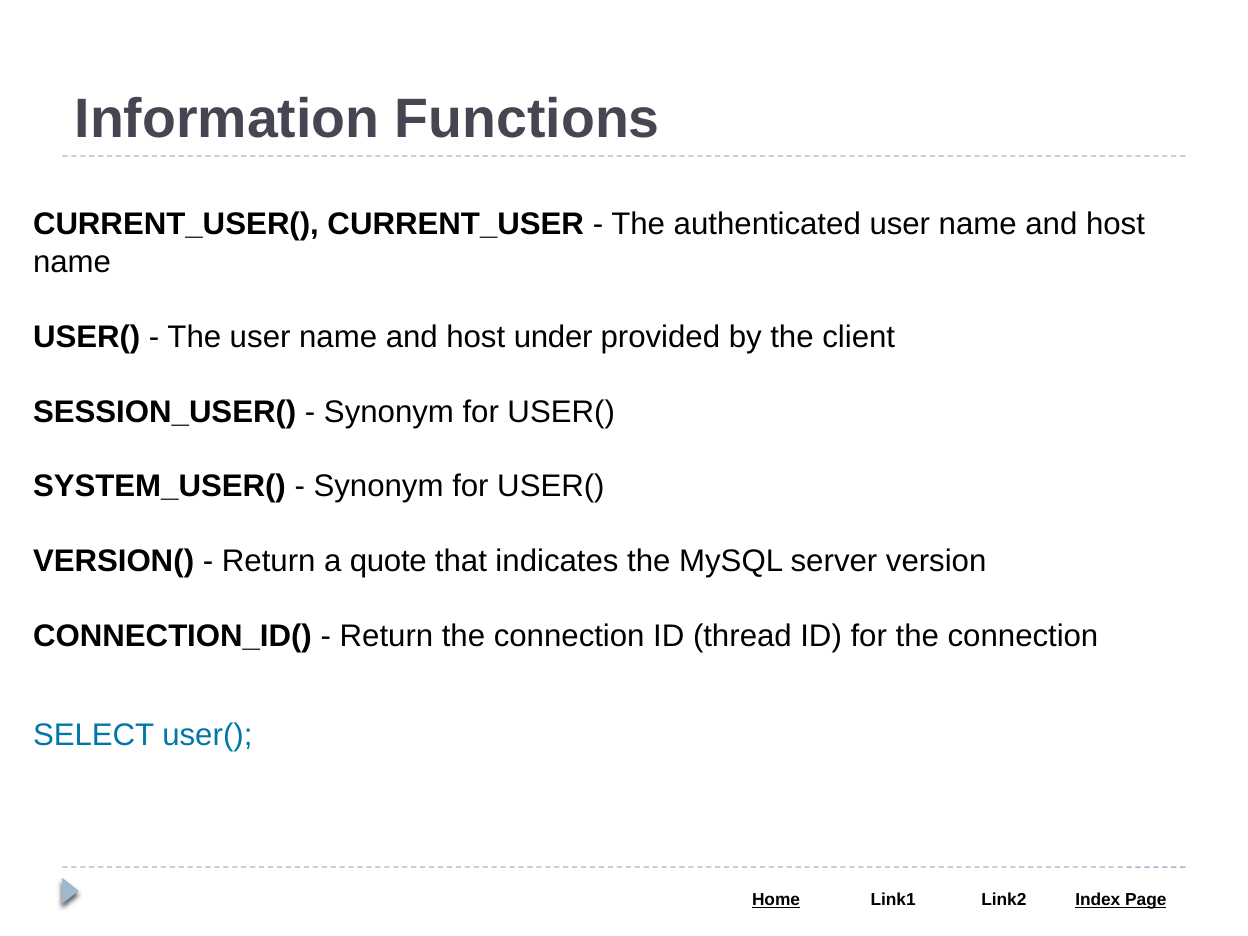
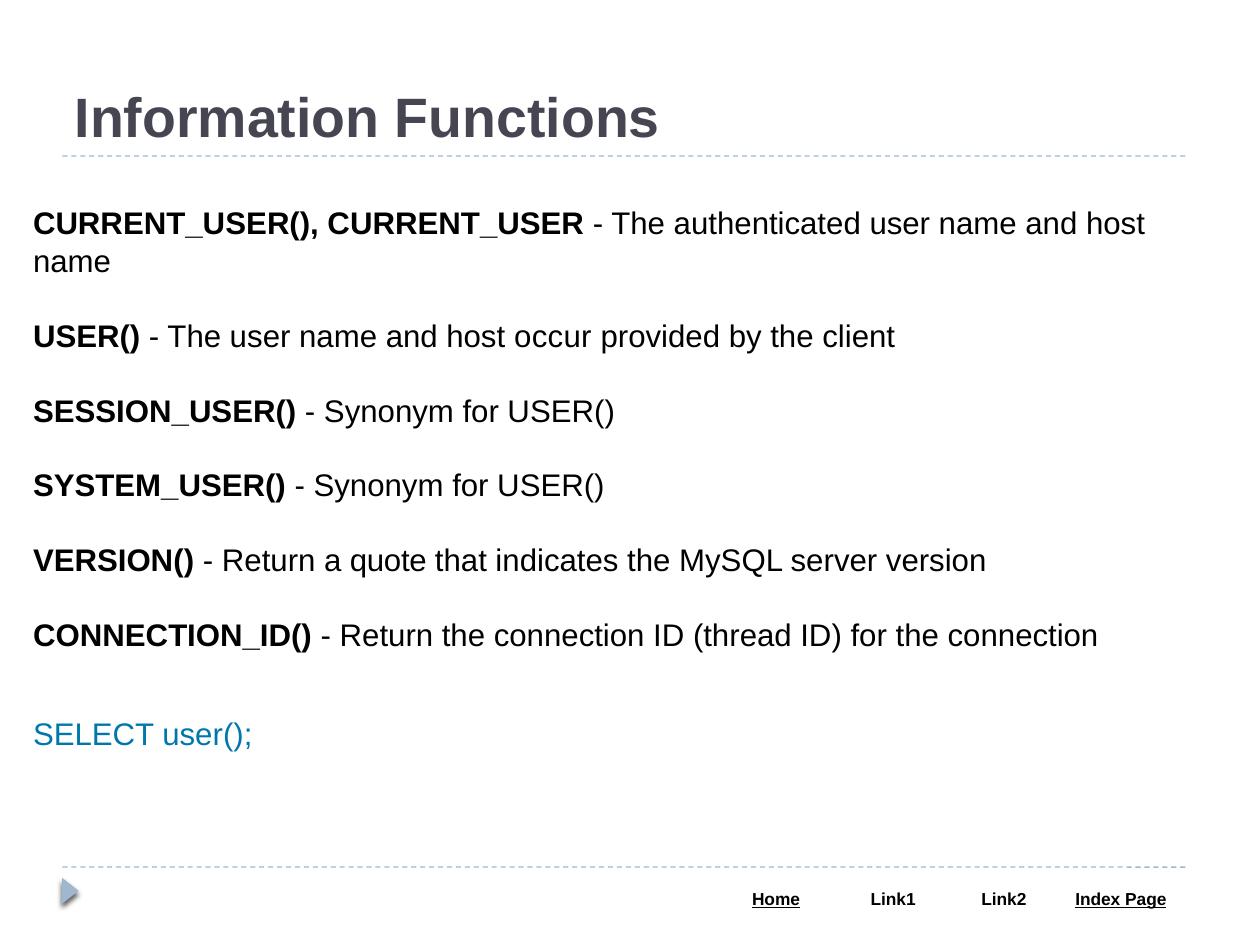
under: under -> occur (553, 337)
